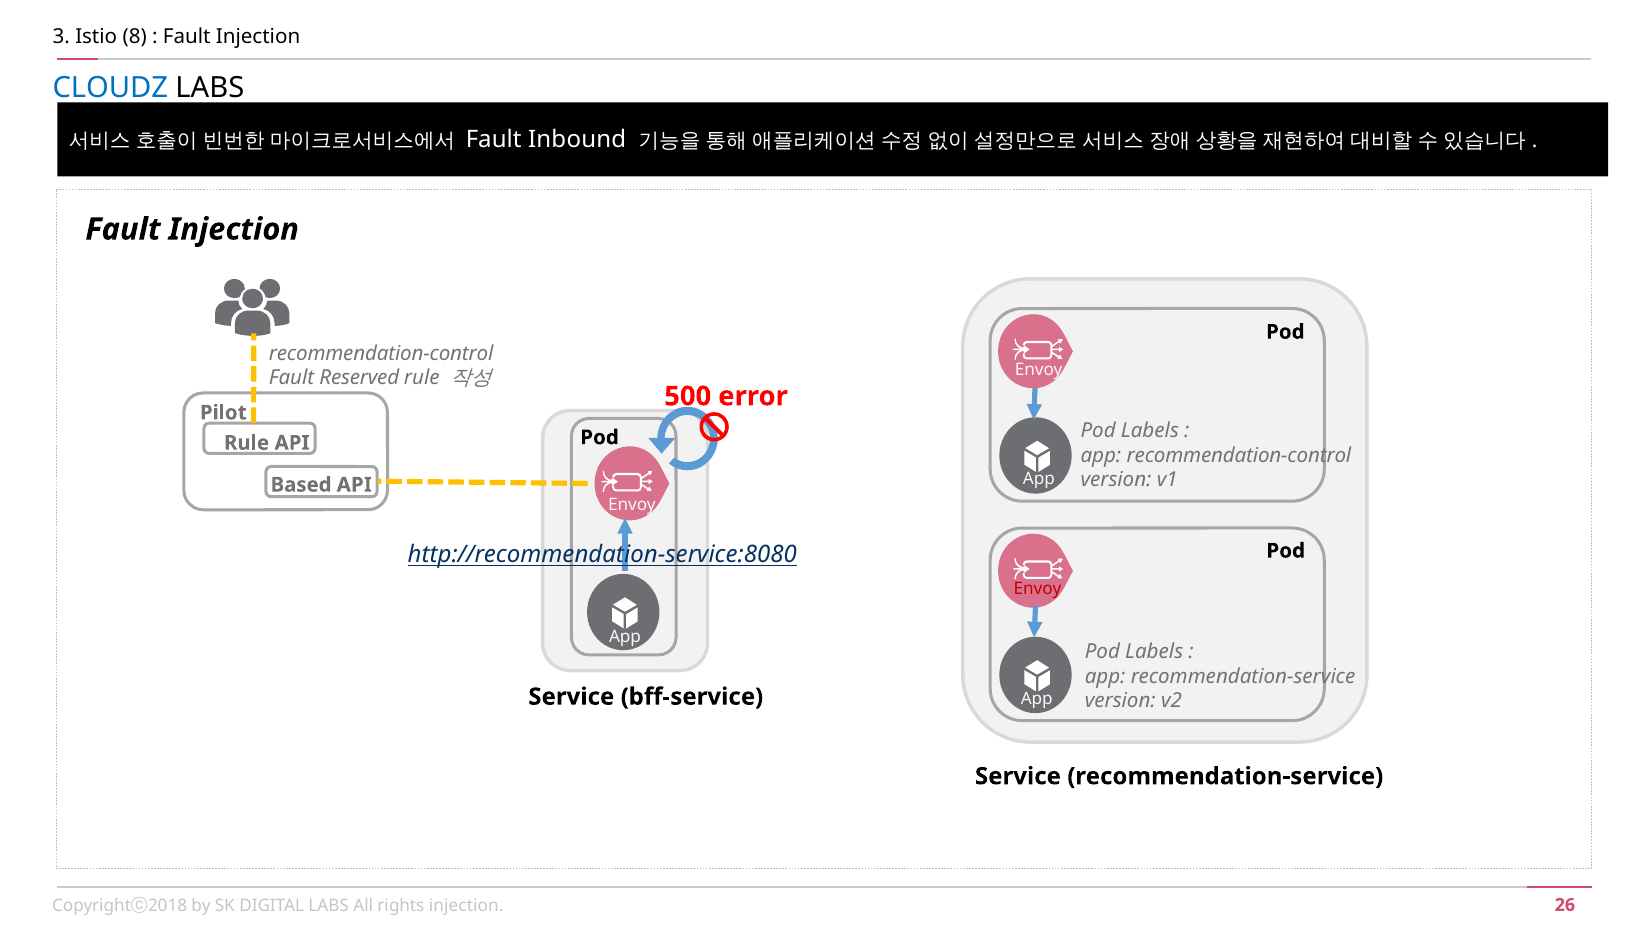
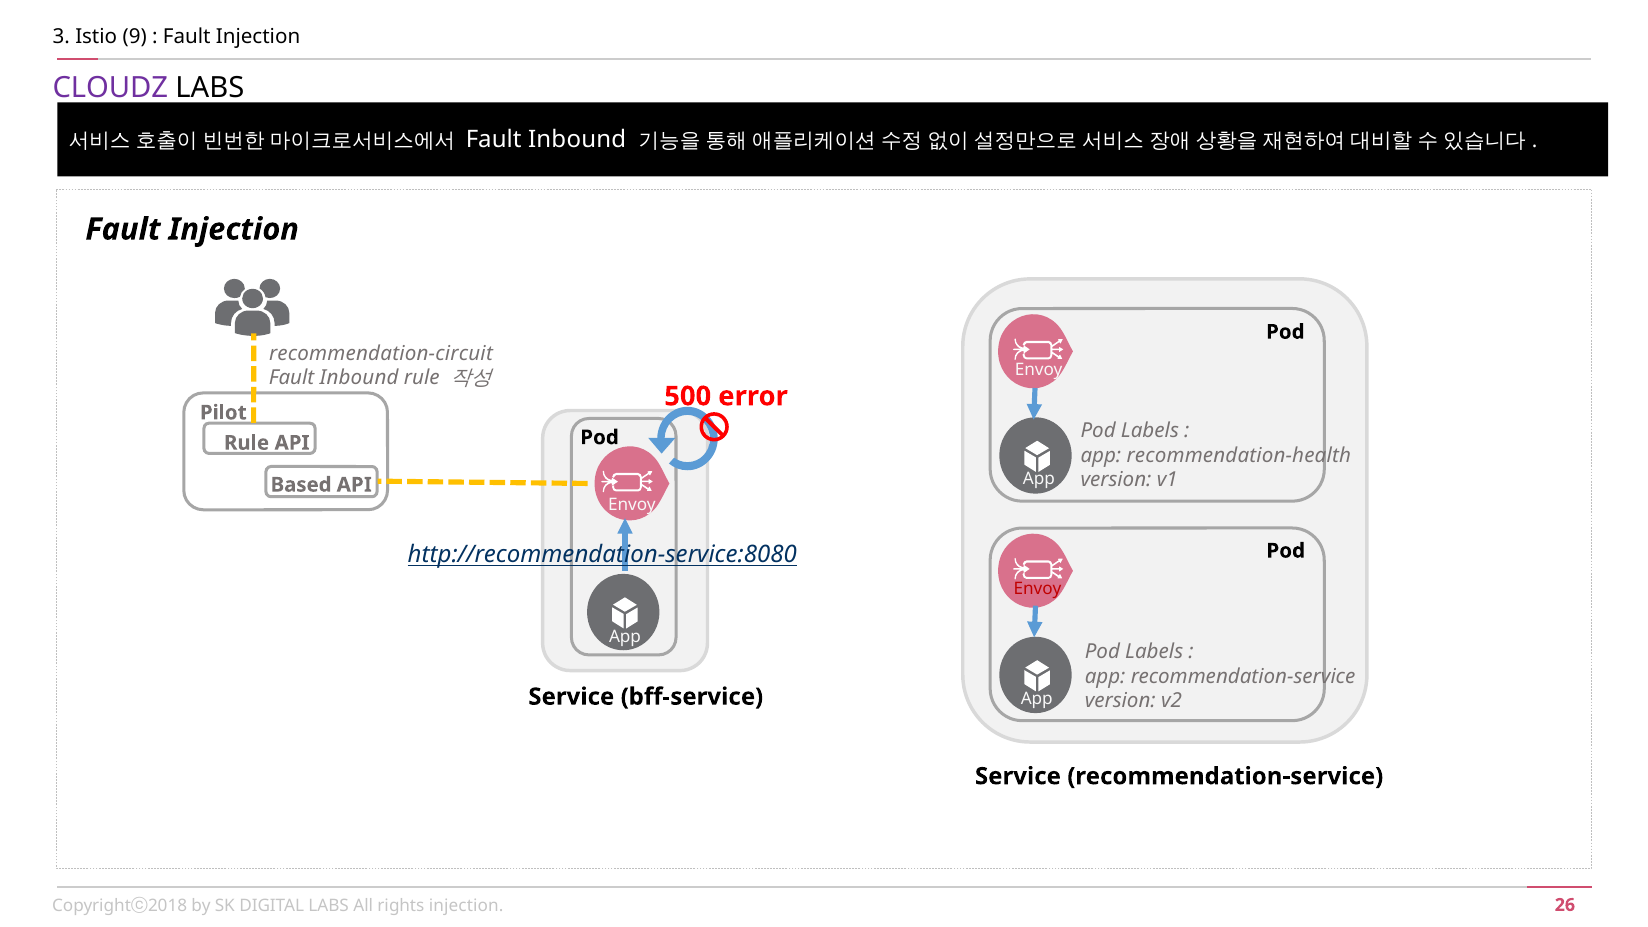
8: 8 -> 9 (135, 36)
CLOUDZ colour: blue -> purple (110, 88)
recommendation-control: recommendation-control -> recommendation-circuit (381, 353)
Reserved: Reserved -> Inbound (359, 378)
app recommendation-control: recommendation-control -> recommendation-health (1239, 455)
